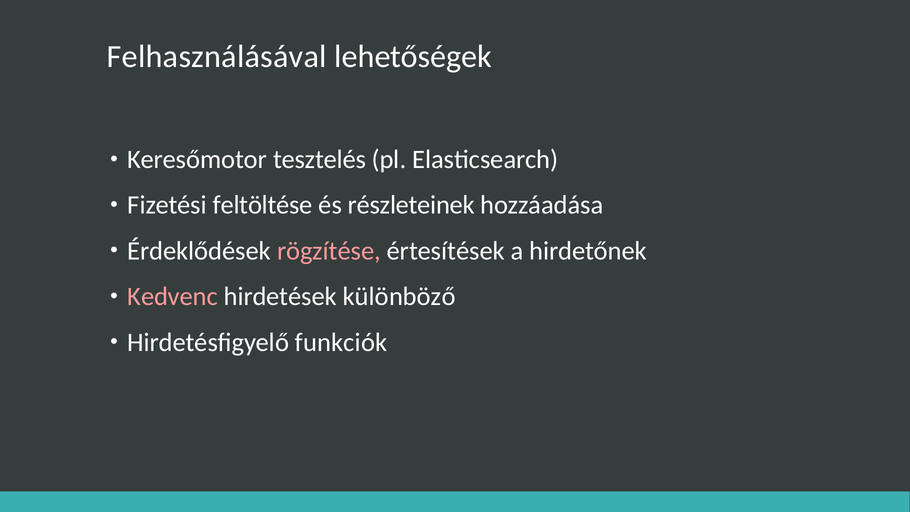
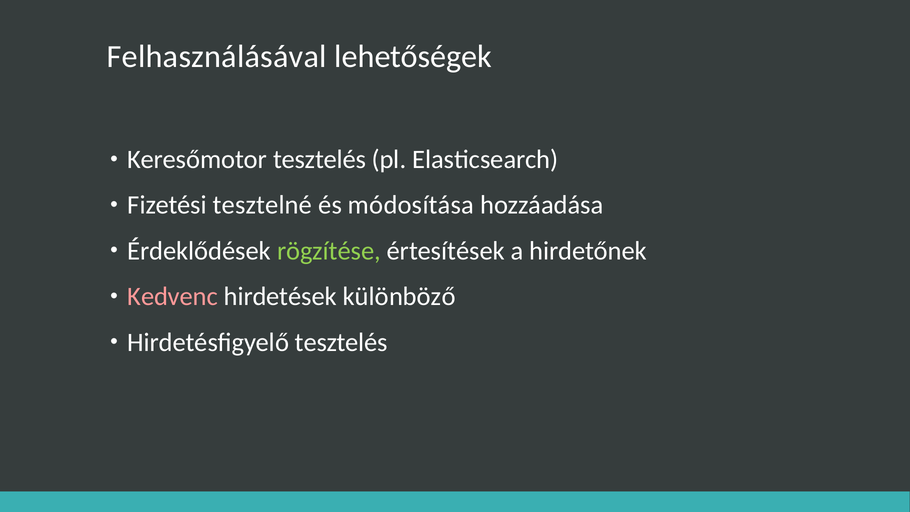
feltöltése: feltöltése -> tesztelné (262, 205)
részleteinek: részleteinek -> módosítása (411, 205)
rögzítése colour: pink -> light green (329, 251)
Hirdetésfigyelő funkciók: funkciók -> tesztelés (341, 342)
